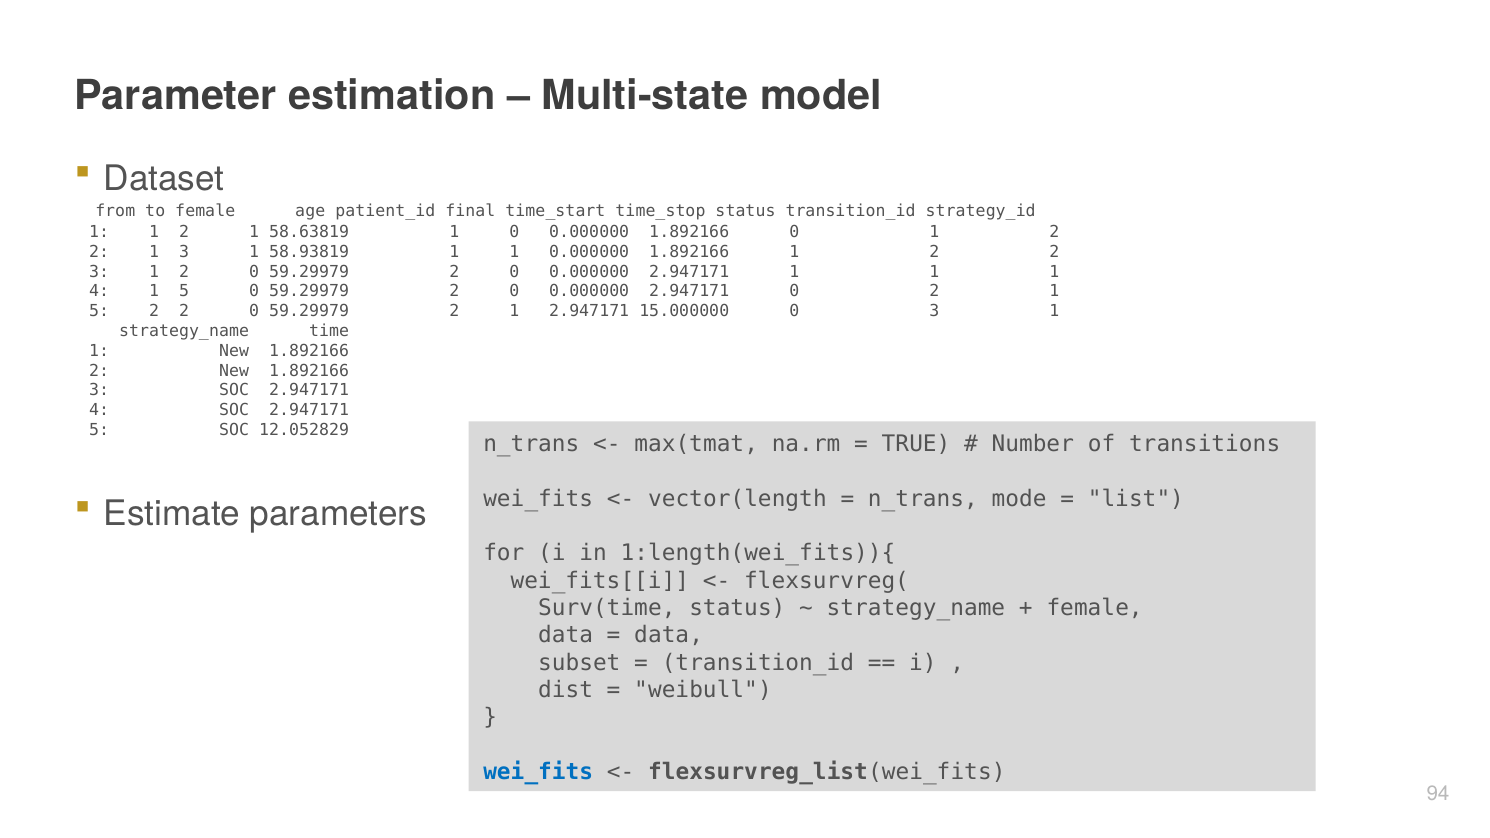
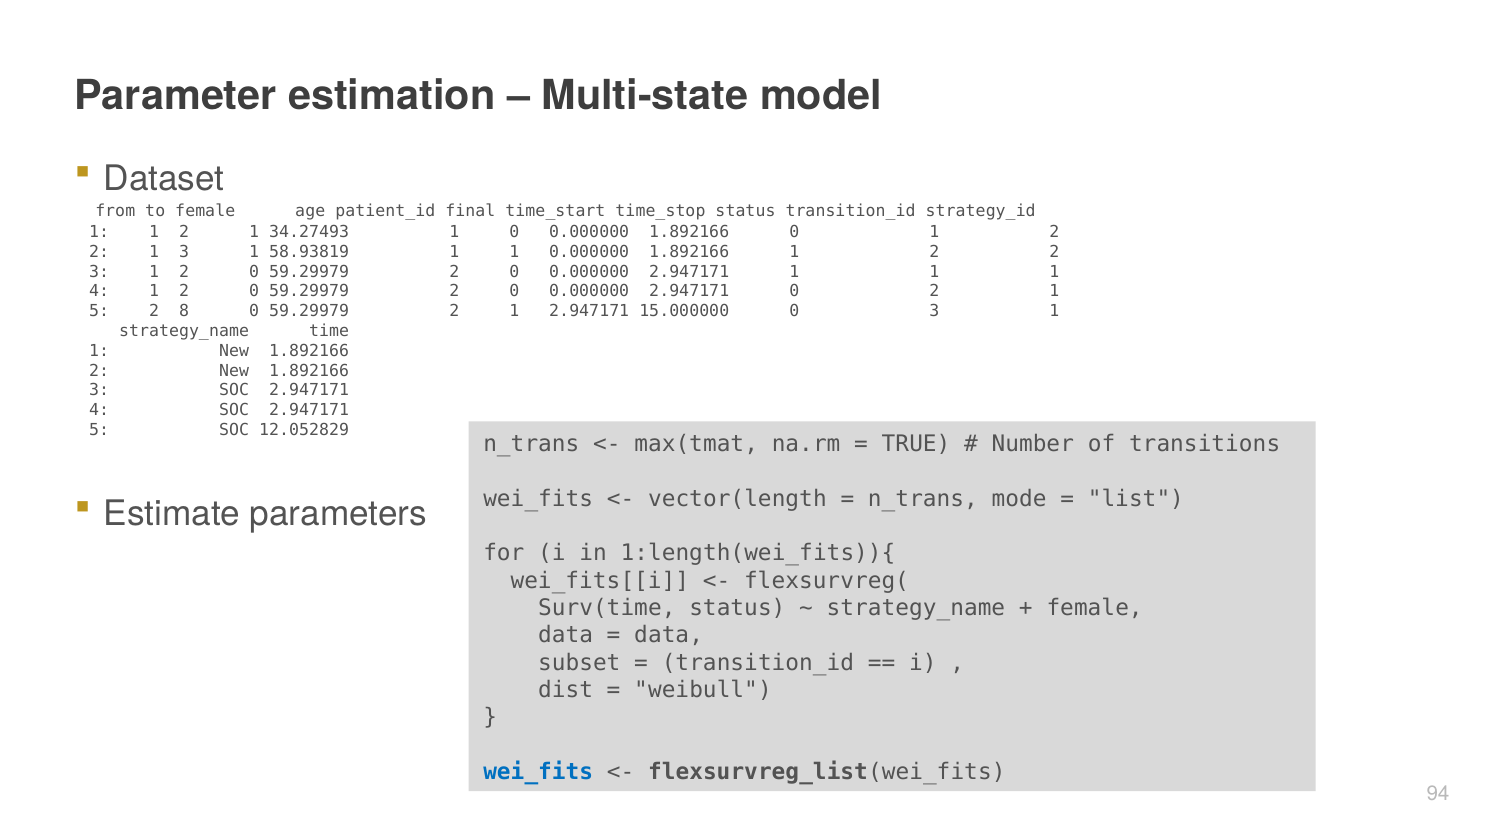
58.63819: 58.63819 -> 34.27493 (309, 232)
4 1 5: 5 -> 2 (184, 291)
5 2 2: 2 -> 8 (184, 311)
